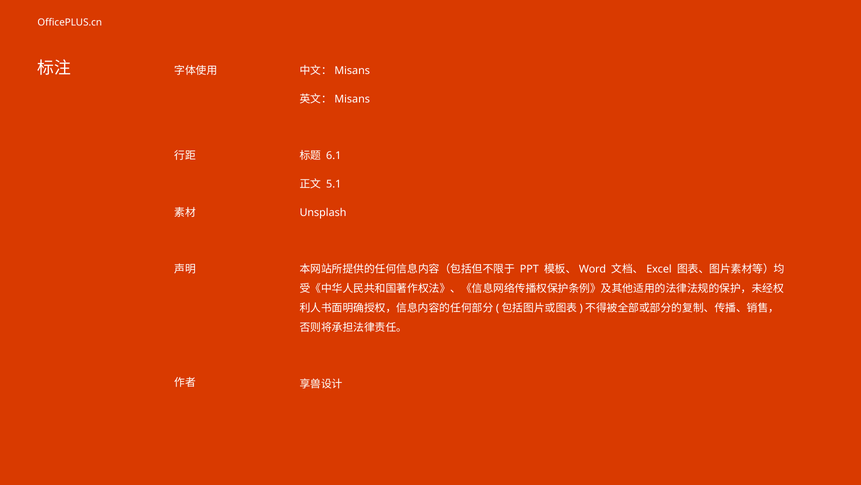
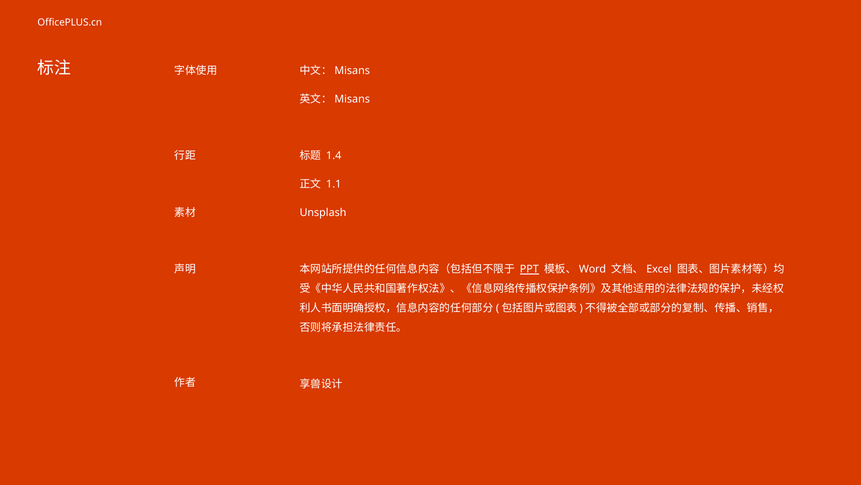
6.1: 6.1 -> 1.4 (334, 156)
5.1: 5.1 -> 1.1 (334, 184)
PPT underline: none -> present (529, 269)
